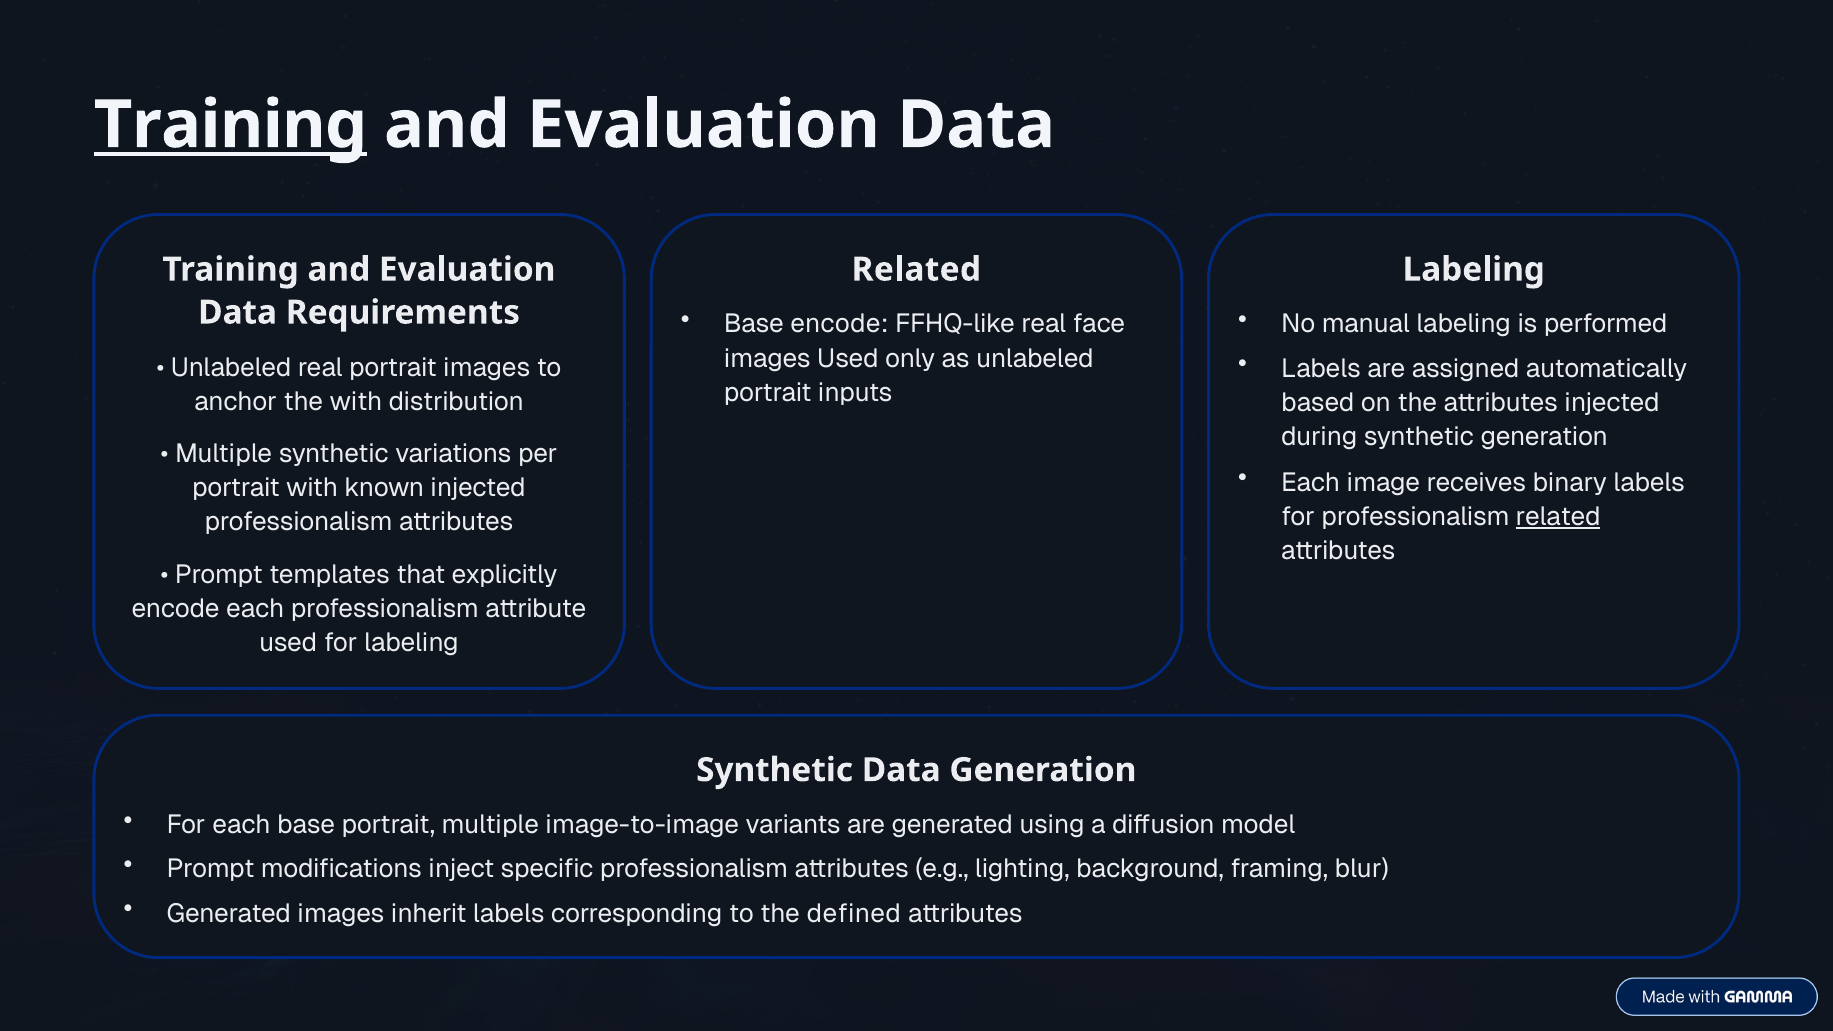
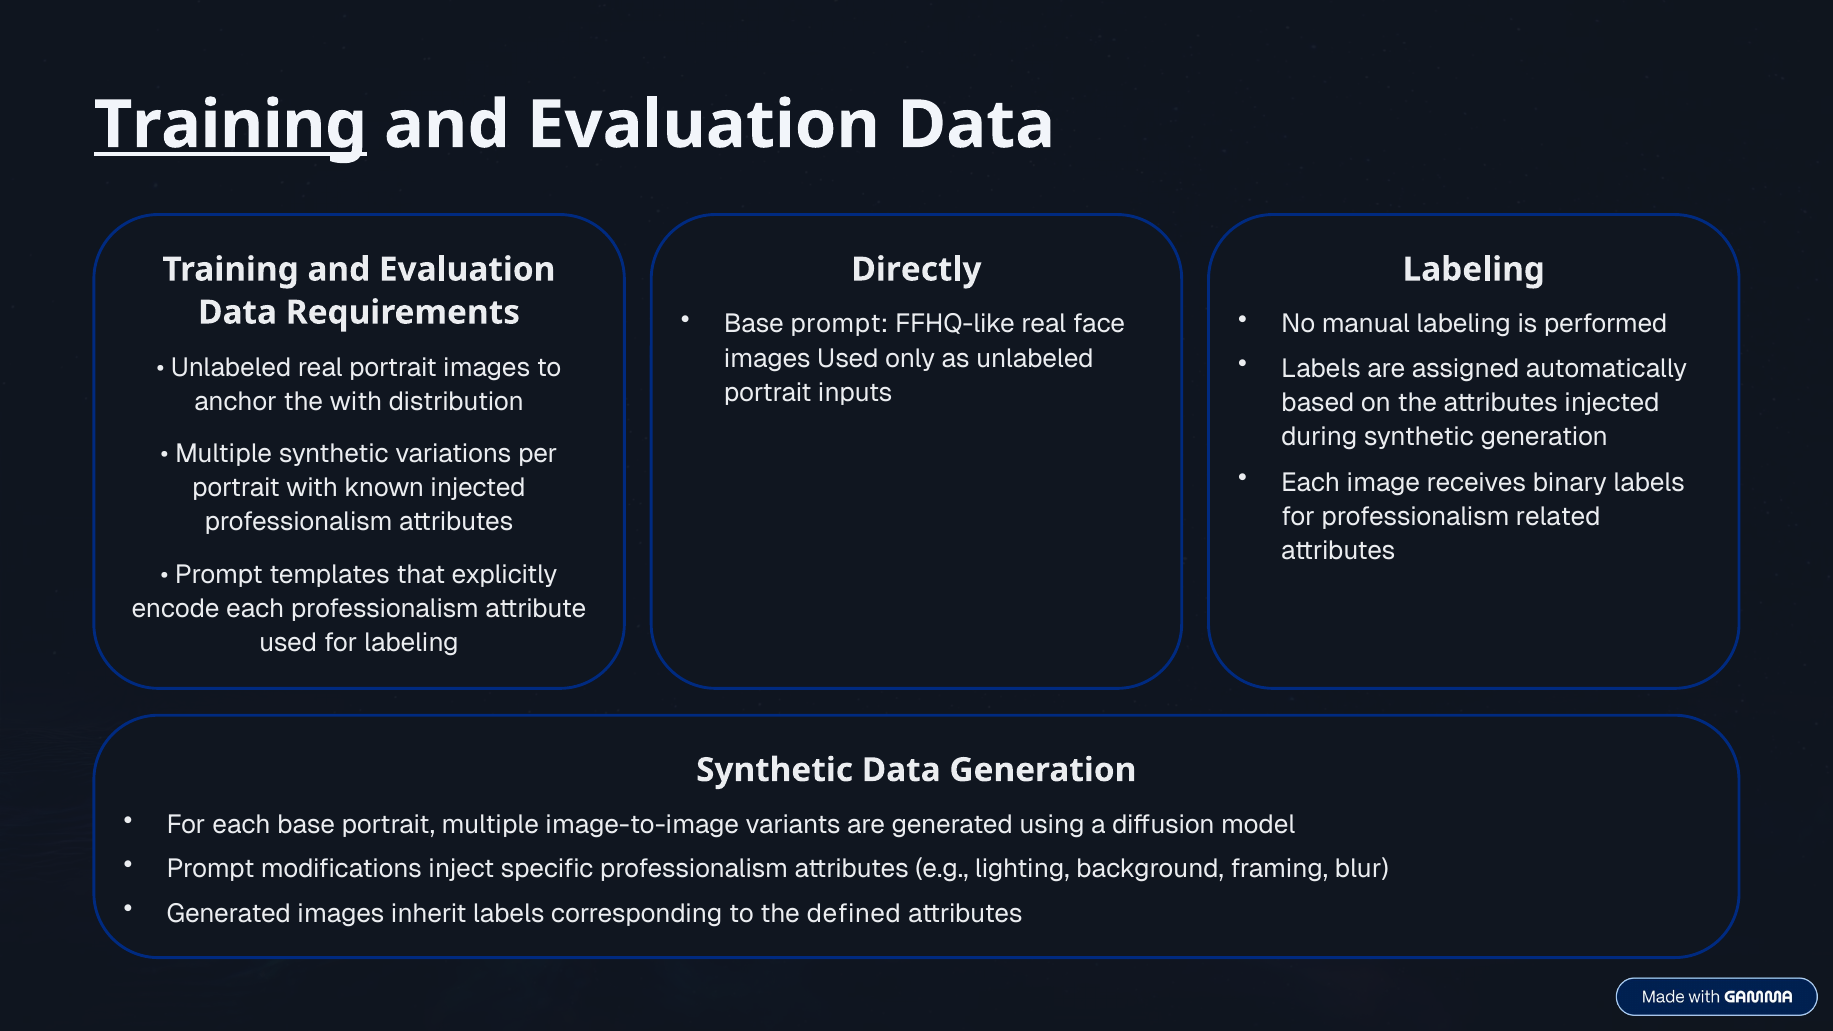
Related: Related -> Directly (916, 270)
Base encode: encode -> prompt (839, 324)
related underline: present -> none (1558, 517)
